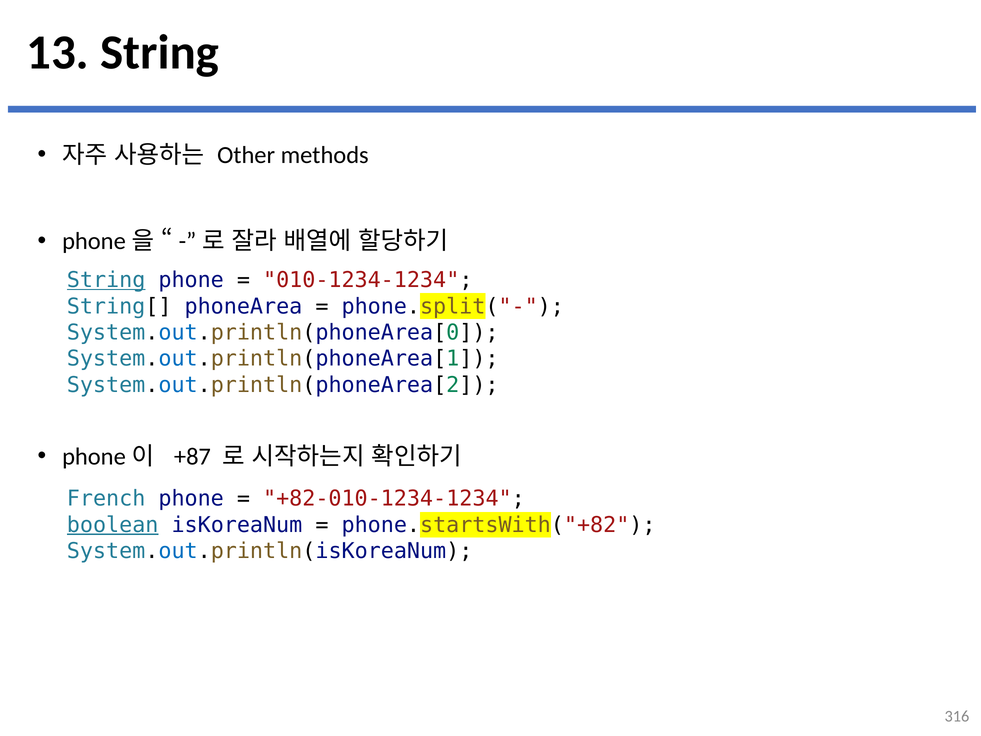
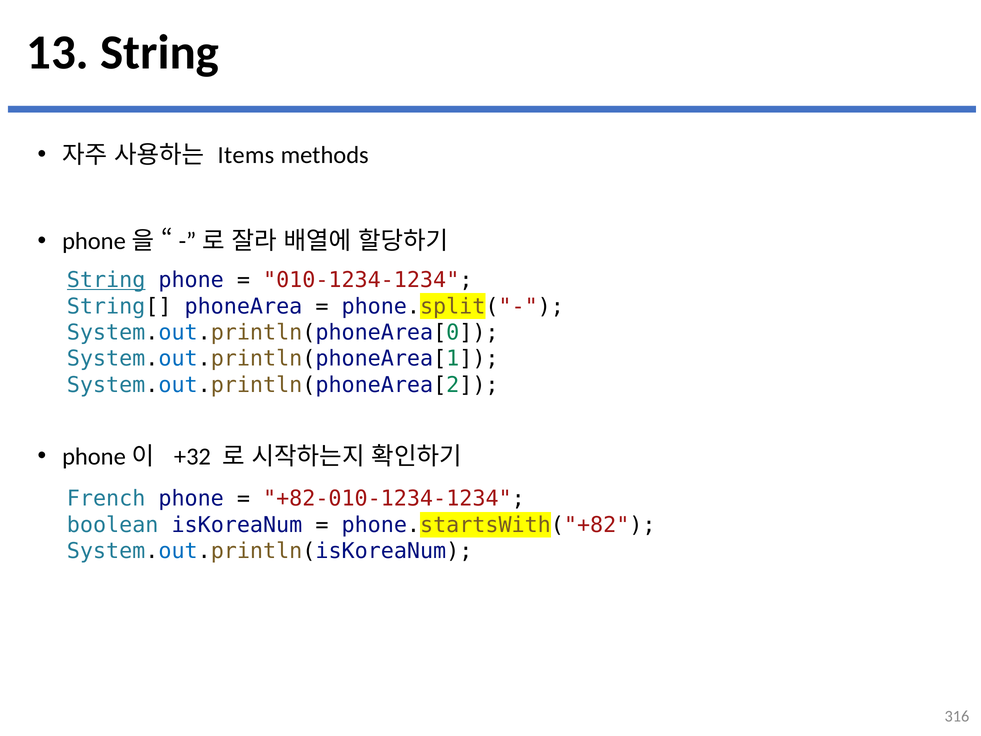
Other: Other -> Items (246, 155)
+87: +87 -> +32 (192, 457)
boolean underline: present -> none (113, 525)
